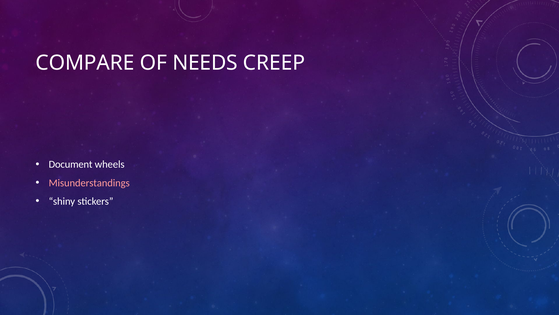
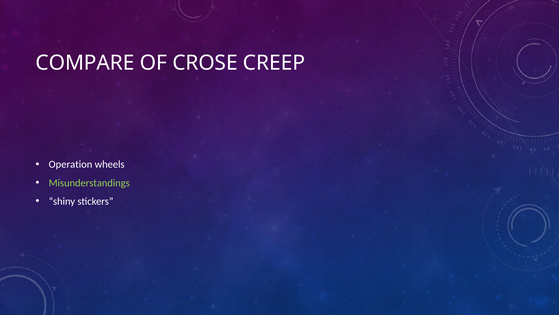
NEEDS: NEEDS -> CROSE (205, 63)
Document: Document -> Operation (71, 164)
Misunderstandings colour: pink -> light green (89, 183)
